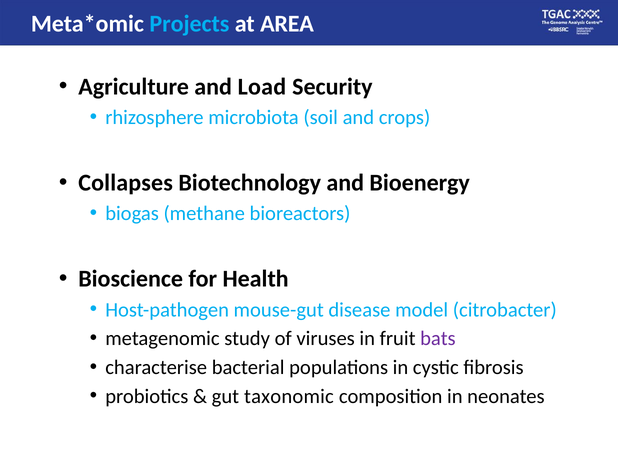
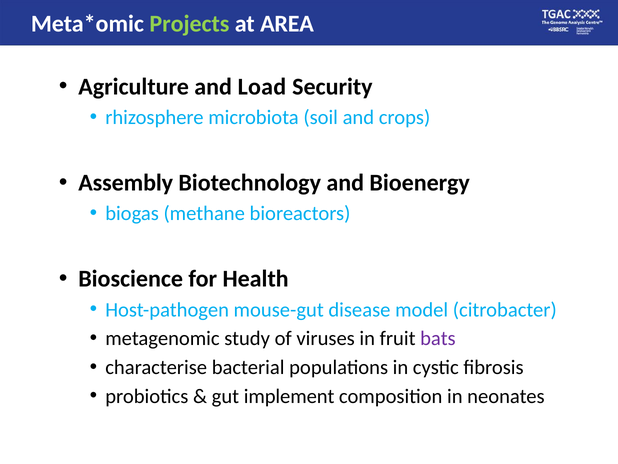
Projects colour: light blue -> light green (189, 24)
Collapses: Collapses -> Assembly (126, 183)
taxonomic: taxonomic -> implement (289, 396)
